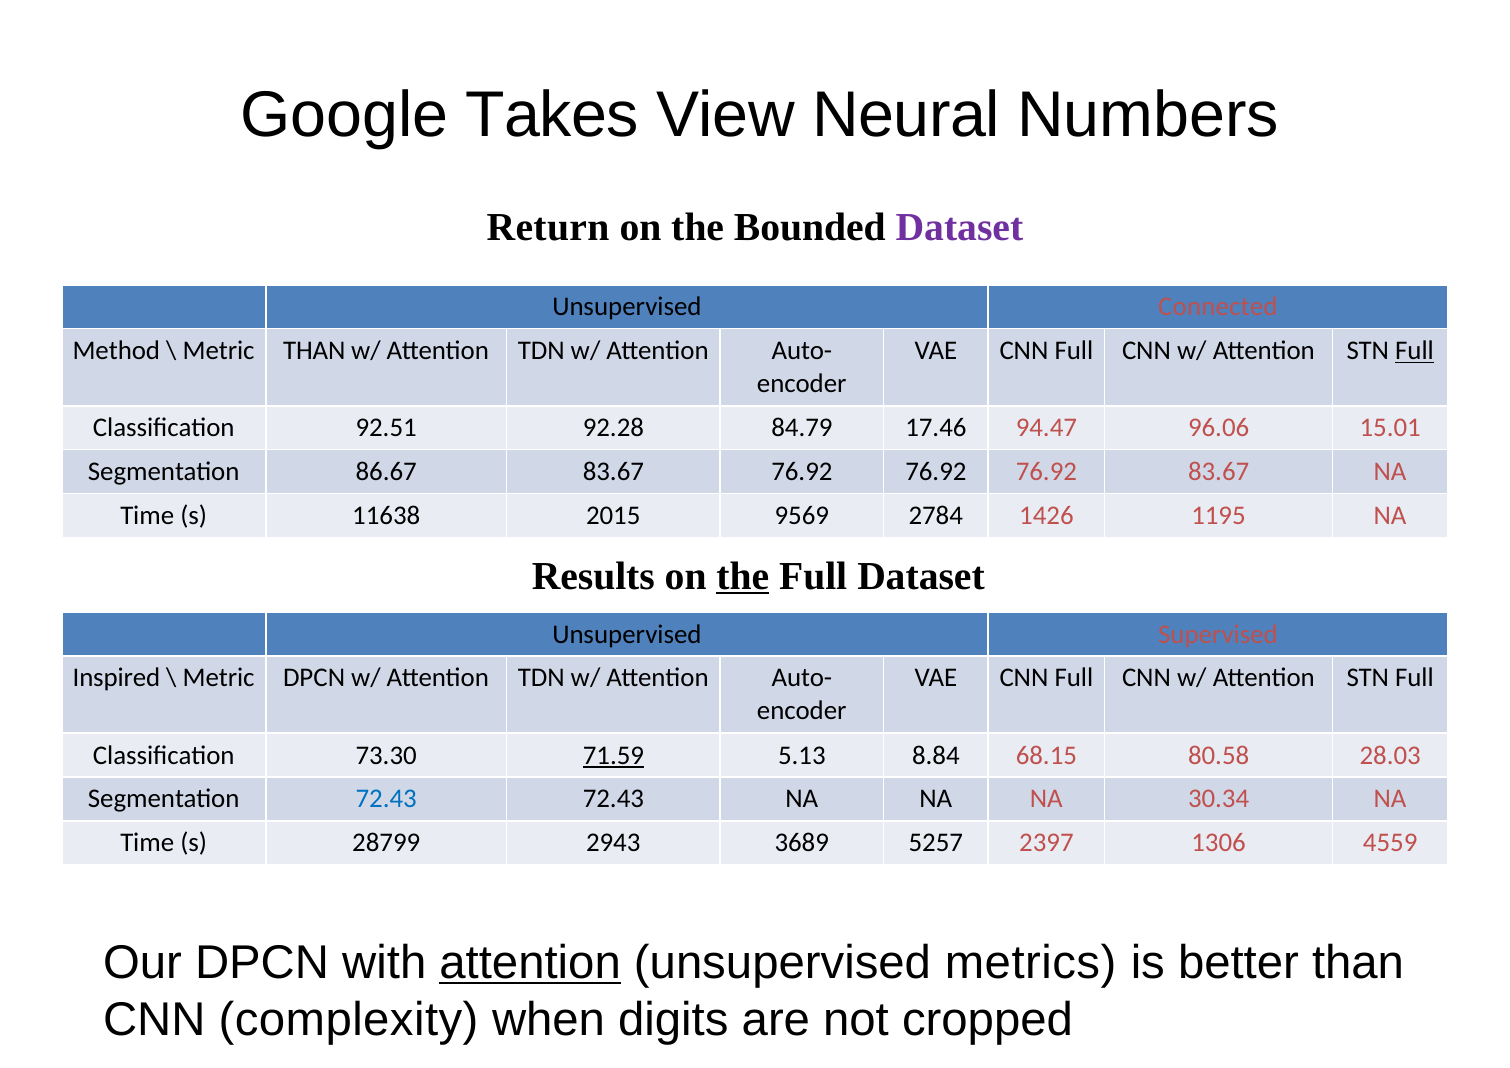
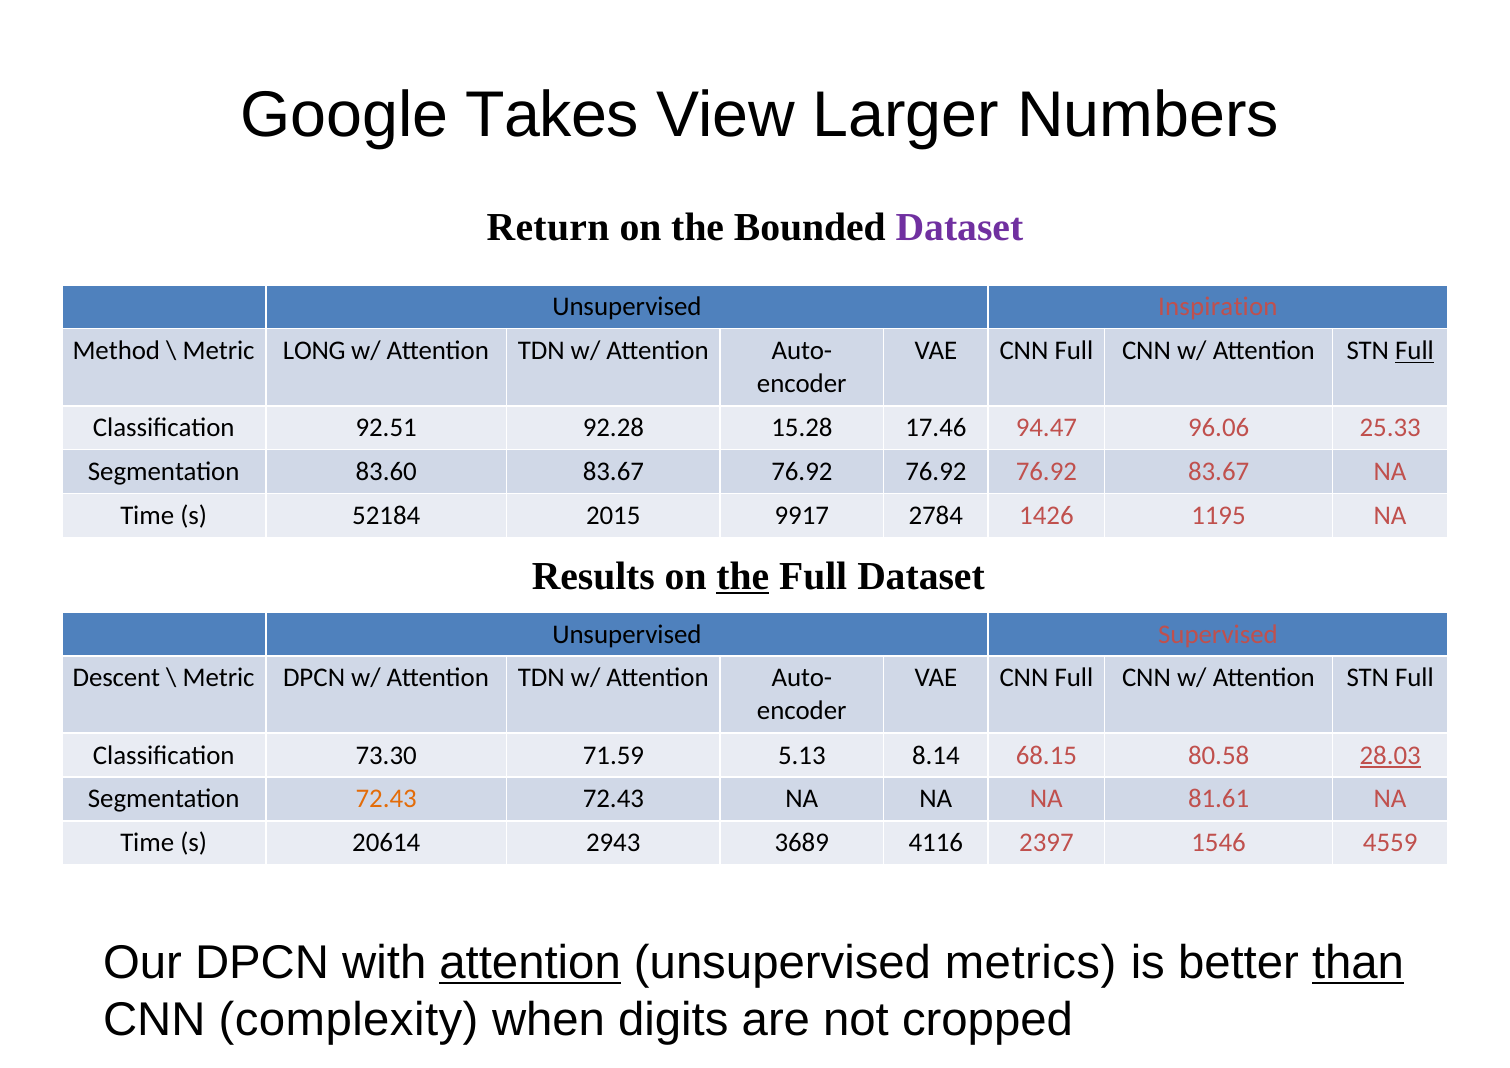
Neural: Neural -> Larger (906, 115)
Connected: Connected -> Inspiration (1218, 307)
Metric THAN: THAN -> LONG (314, 351)
84.79: 84.79 -> 15.28 (802, 428)
15.01: 15.01 -> 25.33 (1390, 428)
86.67: 86.67 -> 83.60 (386, 472)
11638: 11638 -> 52184 (386, 516)
9569: 9569 -> 9917 (802, 516)
Inspired: Inspired -> Descent (116, 678)
71.59 underline: present -> none (613, 755)
8.84: 8.84 -> 8.14 (936, 755)
28.03 underline: none -> present (1390, 755)
72.43 colour: blue -> orange (386, 799)
30.34: 30.34 -> 81.61 (1219, 799)
28799: 28799 -> 20614 (386, 843)
5257: 5257 -> 4116 (936, 843)
1306: 1306 -> 1546 (1219, 843)
than underline: none -> present (1358, 963)
